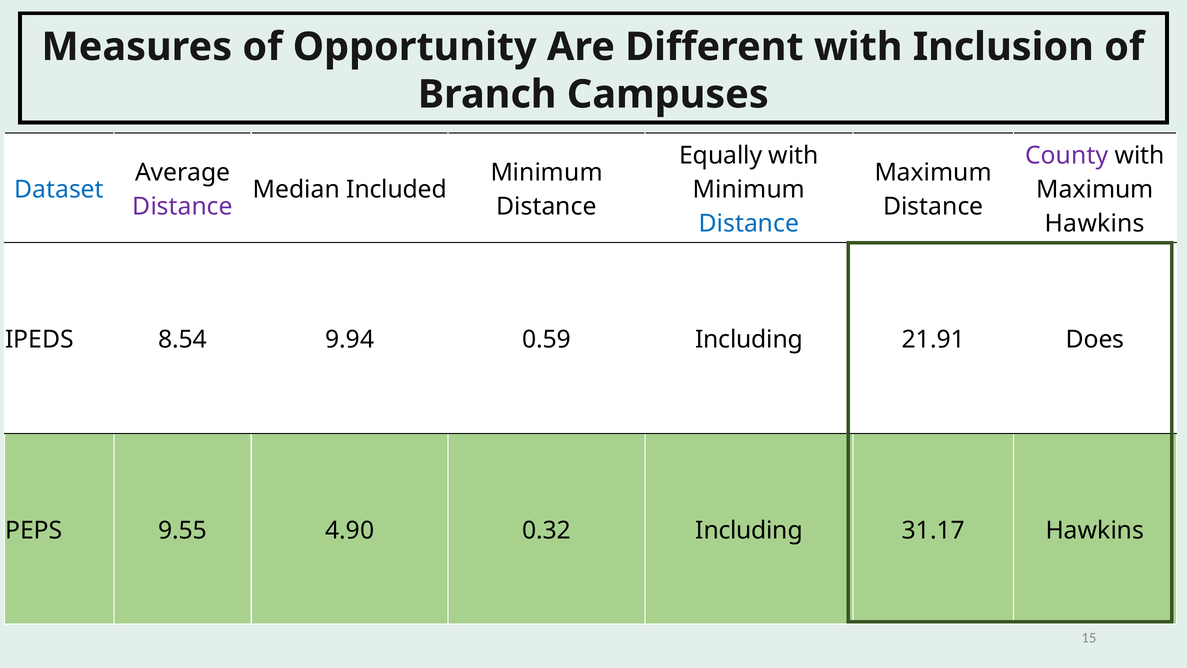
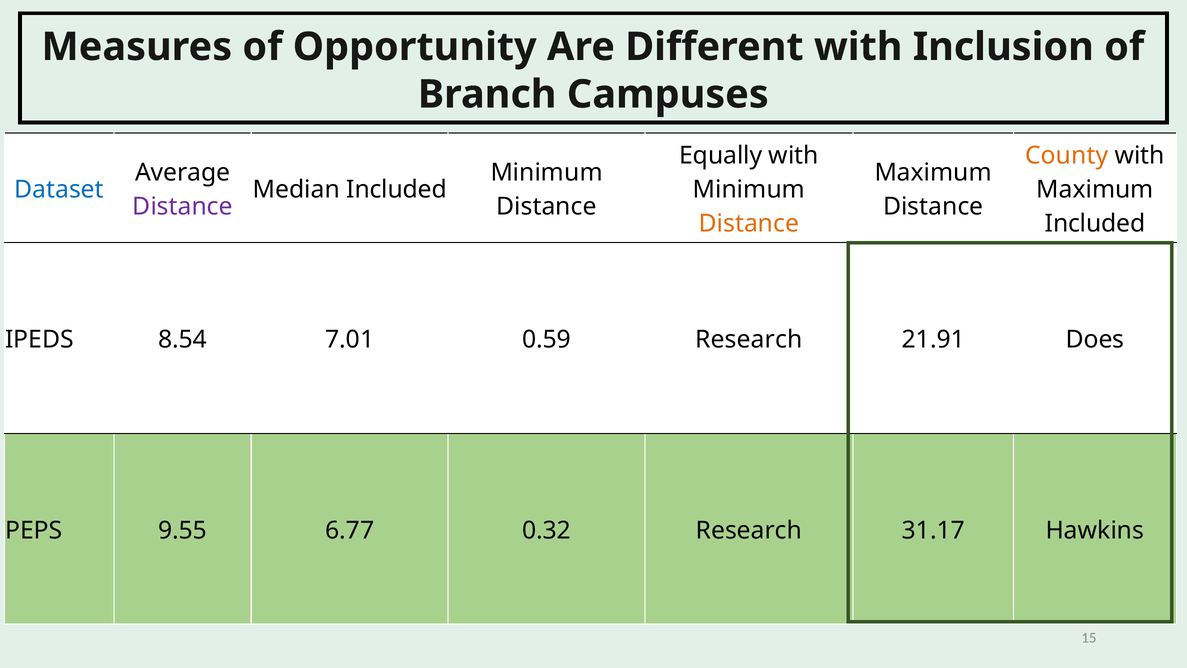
County colour: purple -> orange (1067, 156)
Distance colour: blue -> orange (749, 223)
Hawkins: Hawkins -> Included (1095, 223)
9.94: 9.94 -> 7.01 (350, 340)
0.59 Including: Including -> Research (749, 340)
4.90: 4.90 -> 6.77 (350, 530)
0.32 Including: Including -> Research (749, 530)
